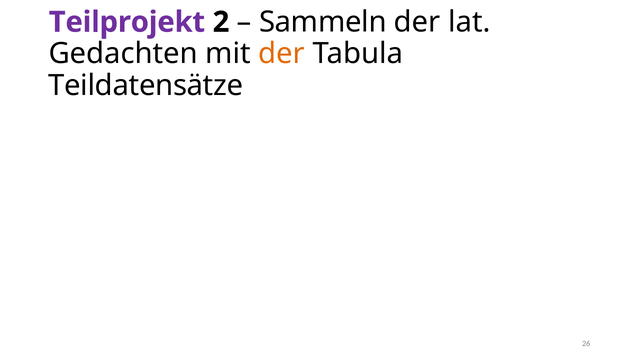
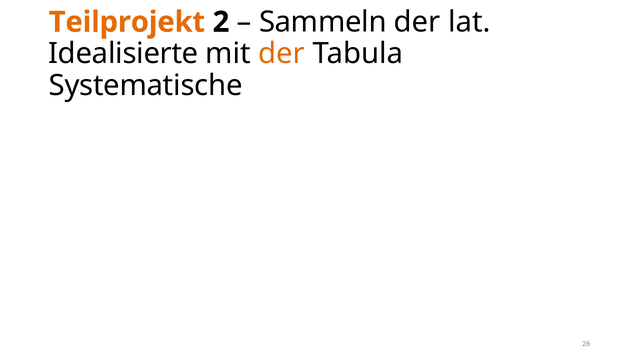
Teilprojekt colour: purple -> orange (127, 22)
Gedachten: Gedachten -> Idealisierte (123, 54)
Teildatensätze: Teildatensätze -> Systematische (146, 85)
